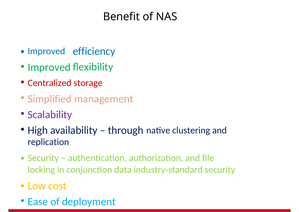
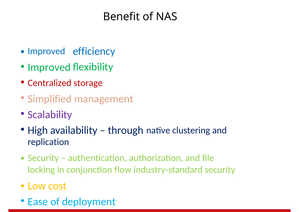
data: data -> flow (123, 170)
